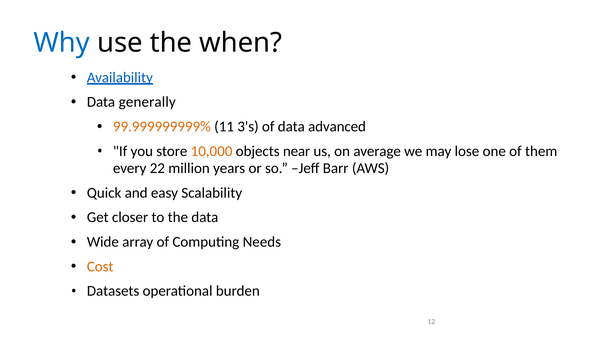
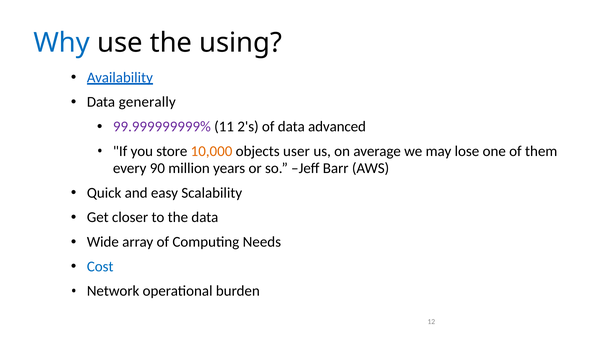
when: when -> using (241, 43)
99.999999999% colour: orange -> purple (162, 127)
3's: 3's -> 2's (248, 127)
near: near -> user (296, 151)
22: 22 -> 90 (157, 168)
Cost colour: orange -> blue (100, 266)
Datasets: Datasets -> Network (113, 291)
